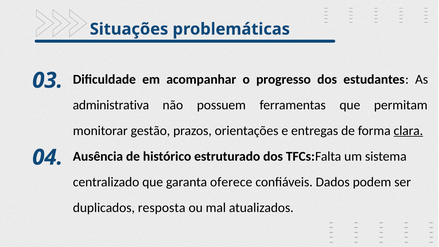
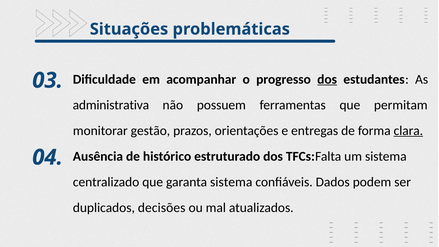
dos underline: none -> present (327, 79)
garanta oferece: oferece -> sistema (231, 182)
resposta: resposta -> decisões (162, 208)
